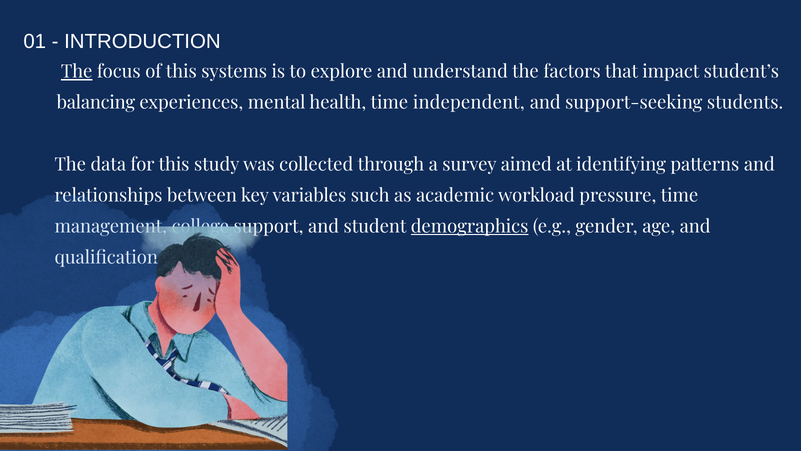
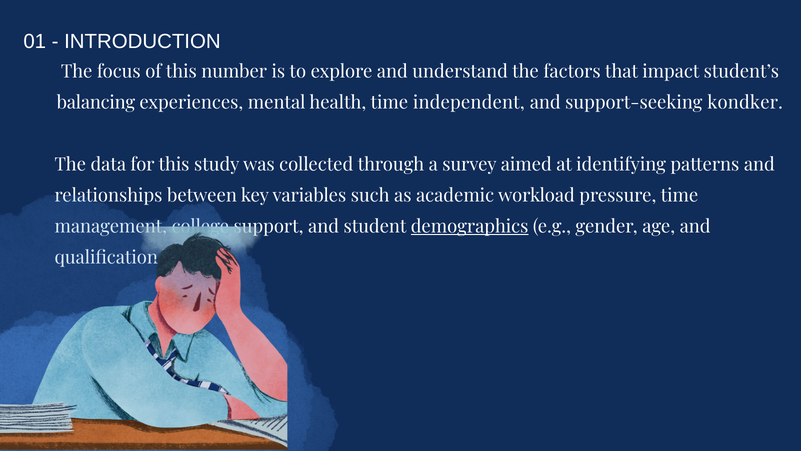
The underline: present -> none (77, 72)
systems: systems -> number (234, 72)
students: students -> kondker (745, 103)
